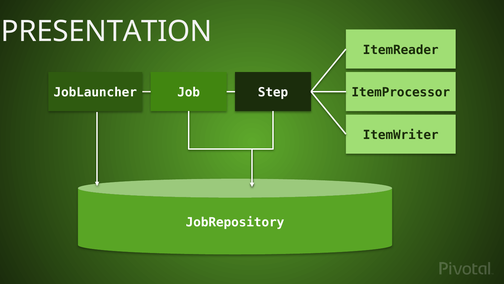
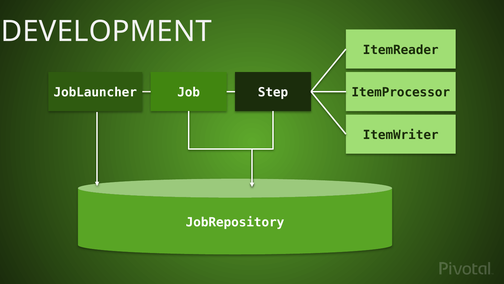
PRESENTATION: PRESENTATION -> DEVELOPMENT (106, 31)
